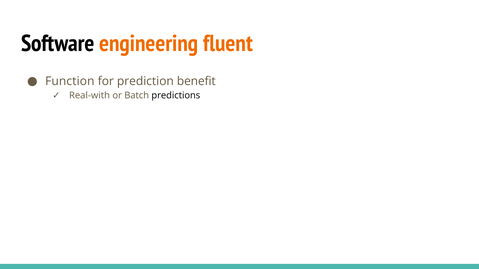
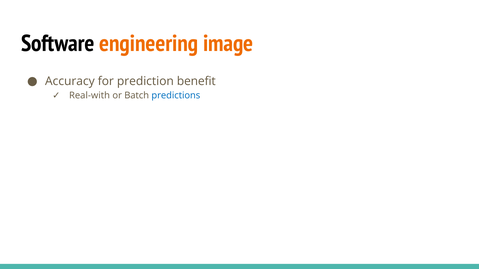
fluent: fluent -> image (228, 44)
Function: Function -> Accuracy (70, 81)
predictions colour: black -> blue (176, 96)
